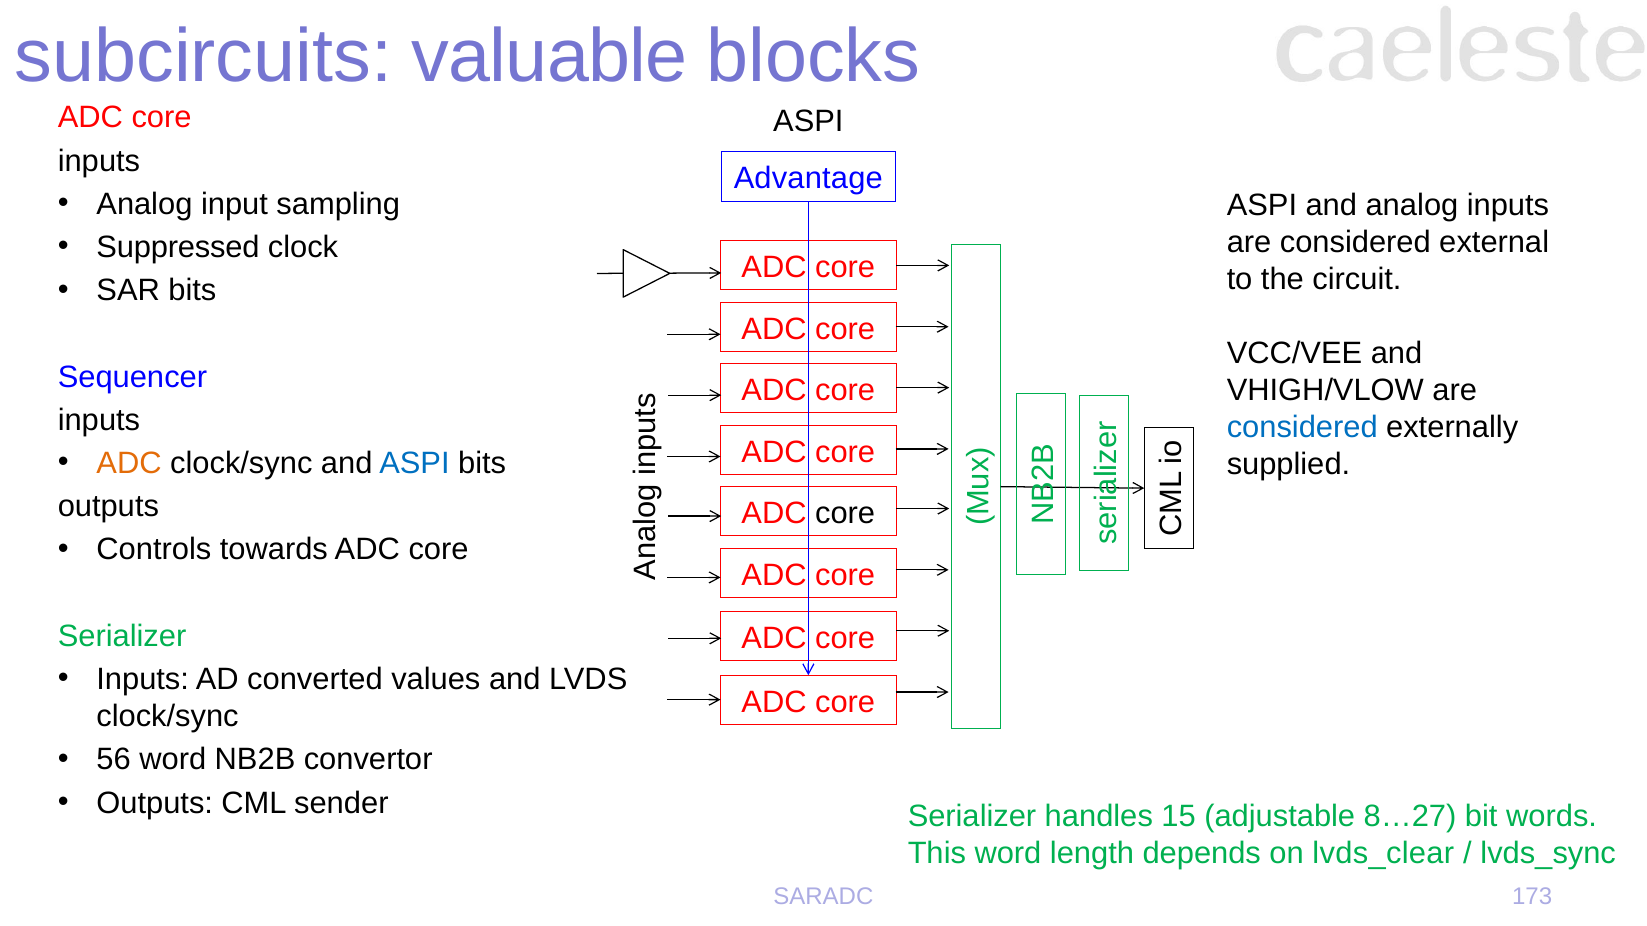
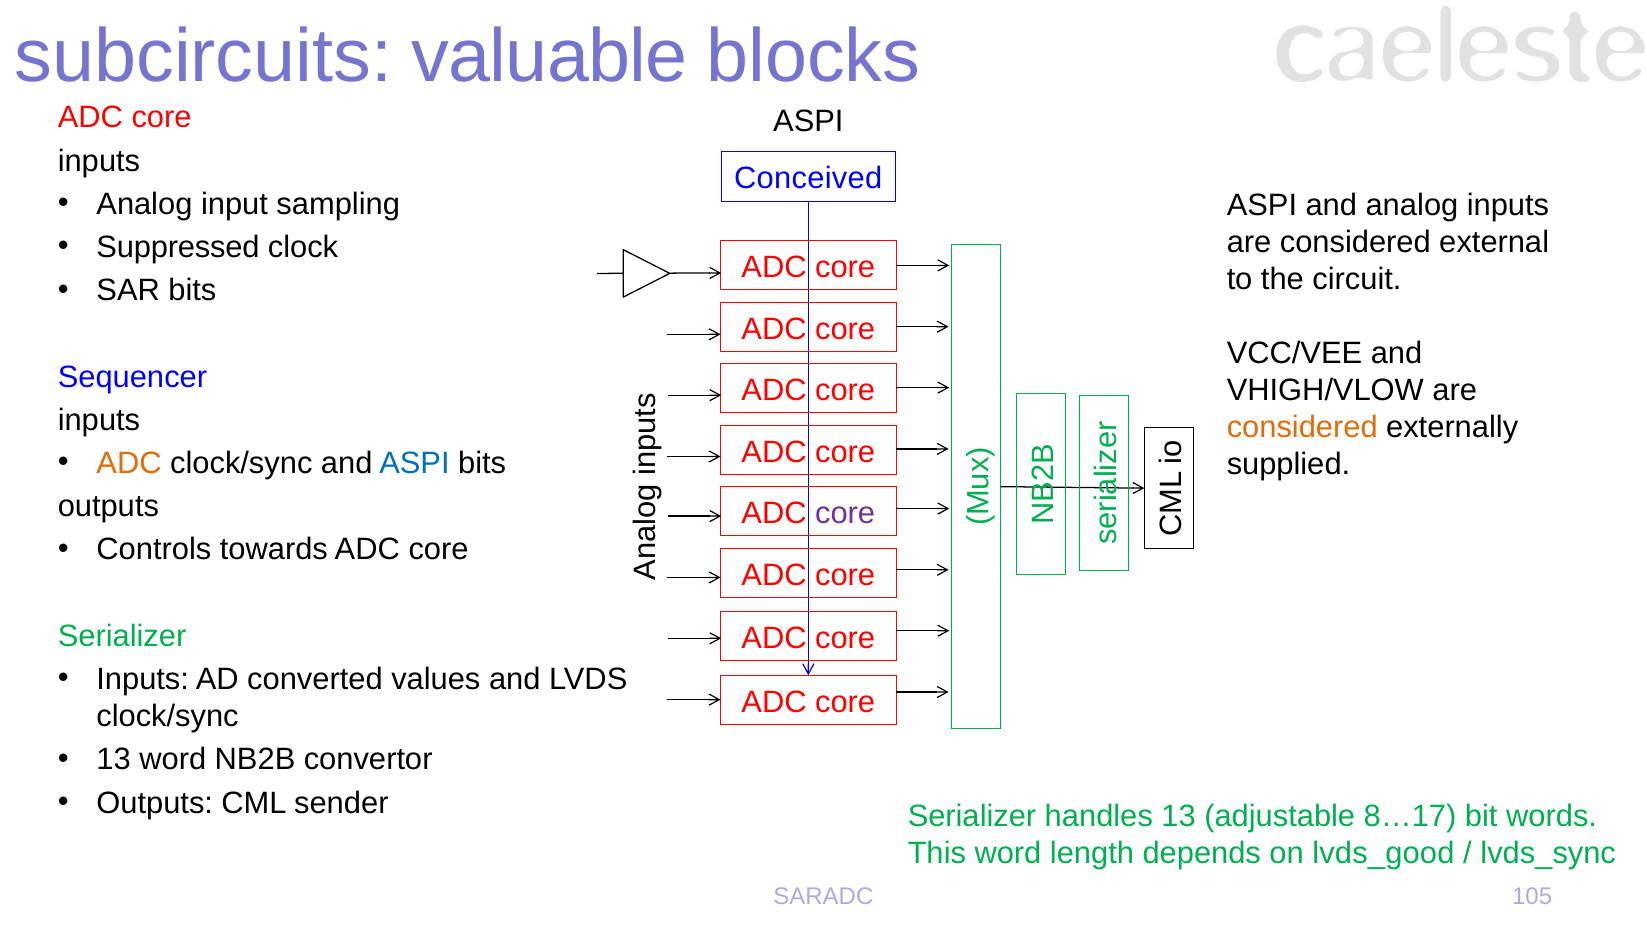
Advantage: Advantage -> Conceived (808, 179)
considered colour: blue -> orange (1302, 427)
core colour: black -> purple (845, 514)
56: 56 -> 13 (114, 760)
handles 15: 15 -> 13 (1179, 817)
8…27: 8…27 -> 8…17 (1410, 817)
lvds_clear: lvds_clear -> lvds_good (1383, 854)
173: 173 -> 105 (1532, 897)
